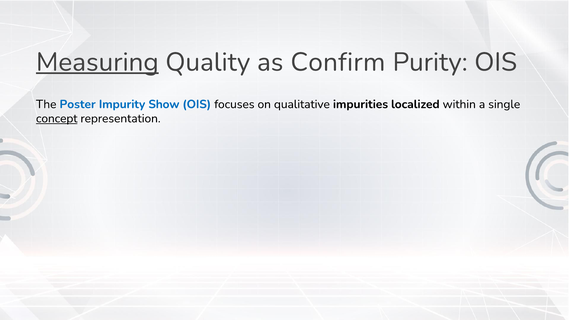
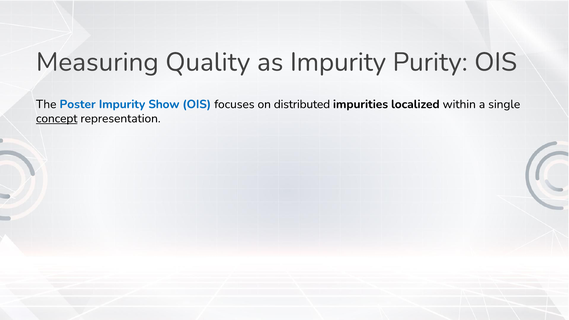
Measuring underline: present -> none (97, 62)
as Confirm: Confirm -> Impurity (338, 62)
qualitative: qualitative -> distributed (302, 104)
